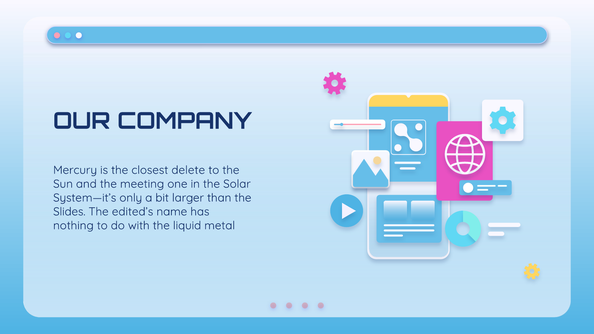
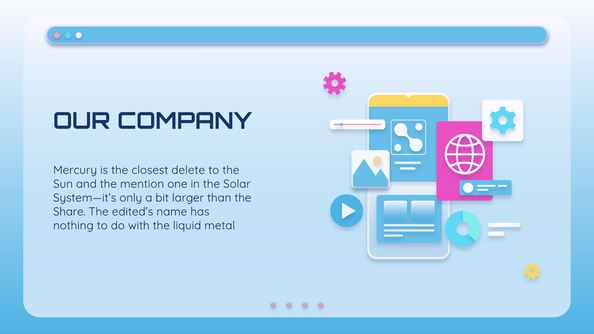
meeting: meeting -> mention (142, 184)
Slides: Slides -> Share (69, 212)
